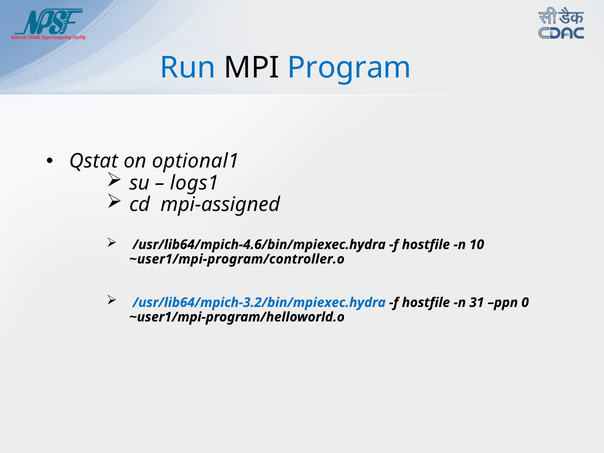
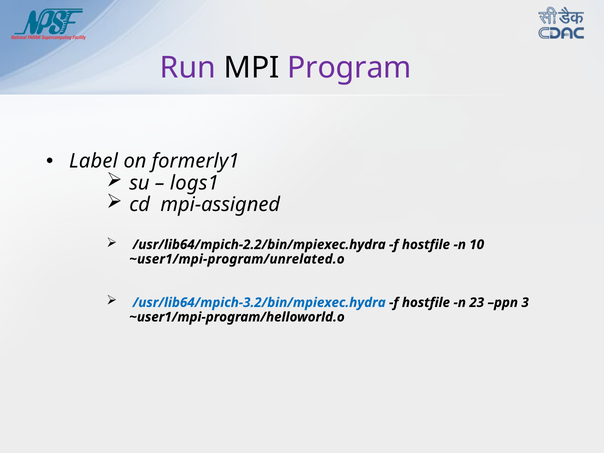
Run colour: blue -> purple (188, 68)
Program colour: blue -> purple (349, 68)
Qstat: Qstat -> Label (93, 161)
optional1: optional1 -> formerly1 (196, 161)
/usr/lib64/mpich-4.6/bin/mpiexec.hydra: /usr/lib64/mpich-4.6/bin/mpiexec.hydra -> /usr/lib64/mpich-2.2/bin/mpiexec.hydra (259, 245)
~user1/mpi-program/controller.o: ~user1/mpi-program/controller.o -> ~user1/mpi-program/unrelated.o (237, 259)
31: 31 -> 23 (477, 303)
0: 0 -> 3 (525, 303)
